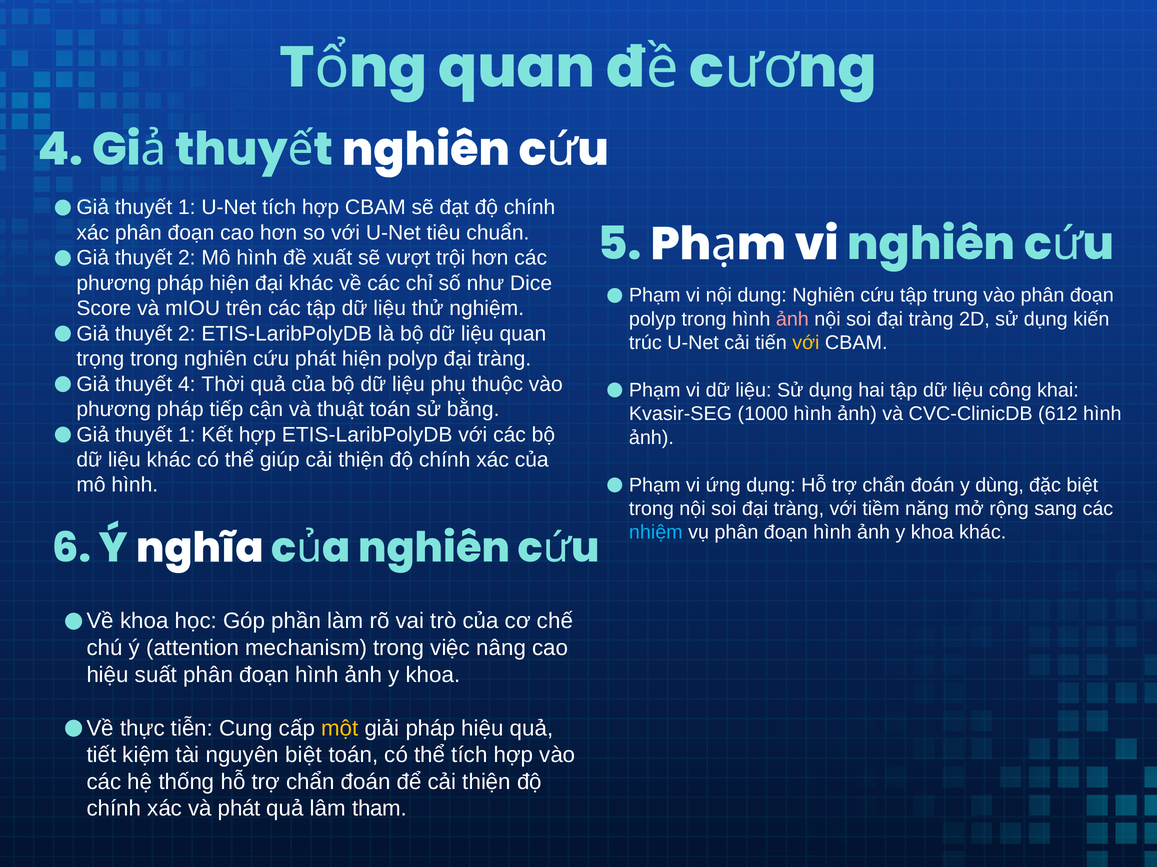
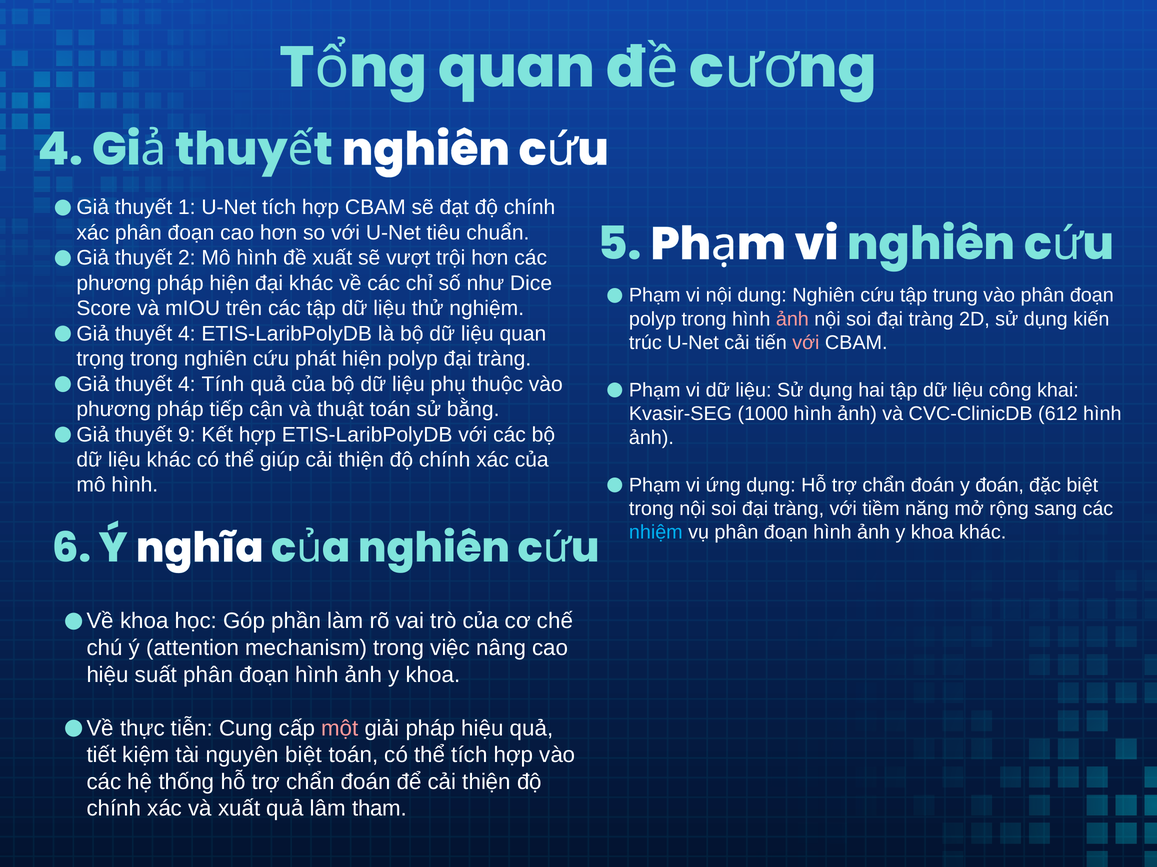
2: 2 -> 4 (187, 334)
với colour: yellow -> pink (806, 343)
Thời: Thời -> Tính (223, 384)
1: 1 -> 9 (187, 435)
y dùng: dùng -> đoán (1000, 485)
một colour: yellow -> pink (340, 729)
và phát: phát -> xuất (239, 809)
